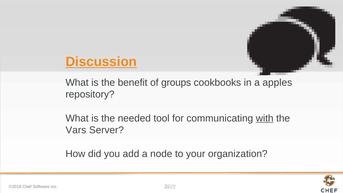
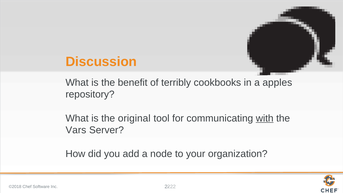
Discussion underline: present -> none (101, 62)
groups: groups -> terribly (176, 83)
needed: needed -> original (134, 118)
